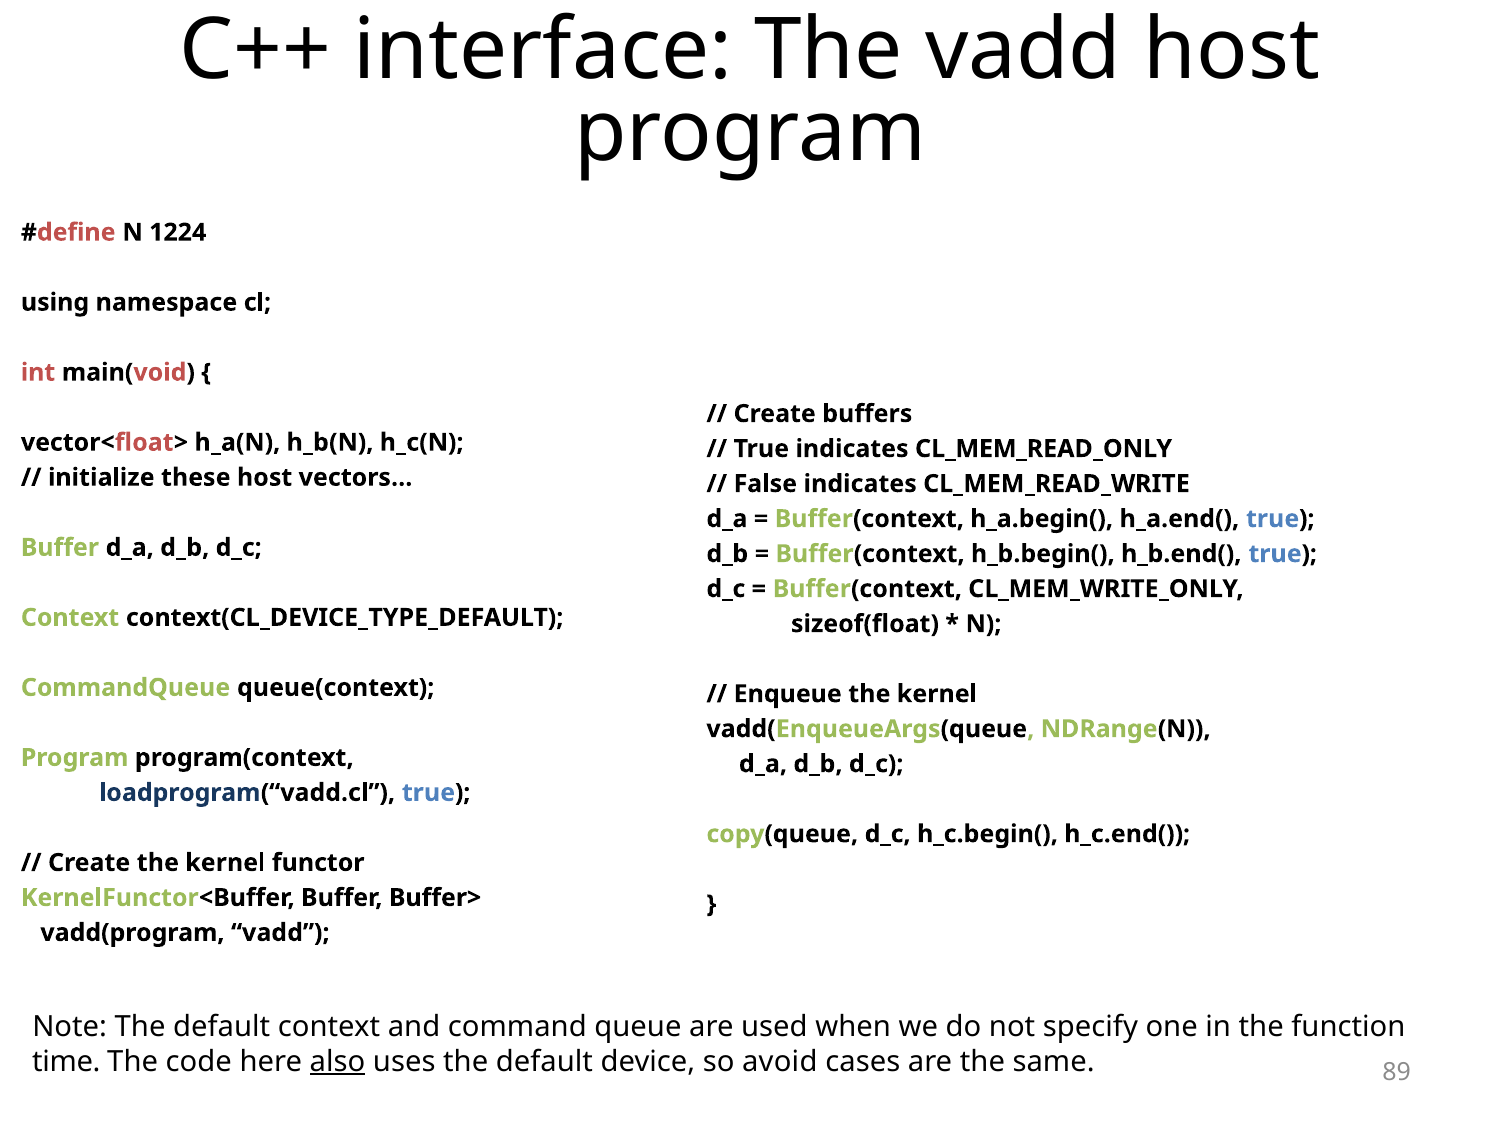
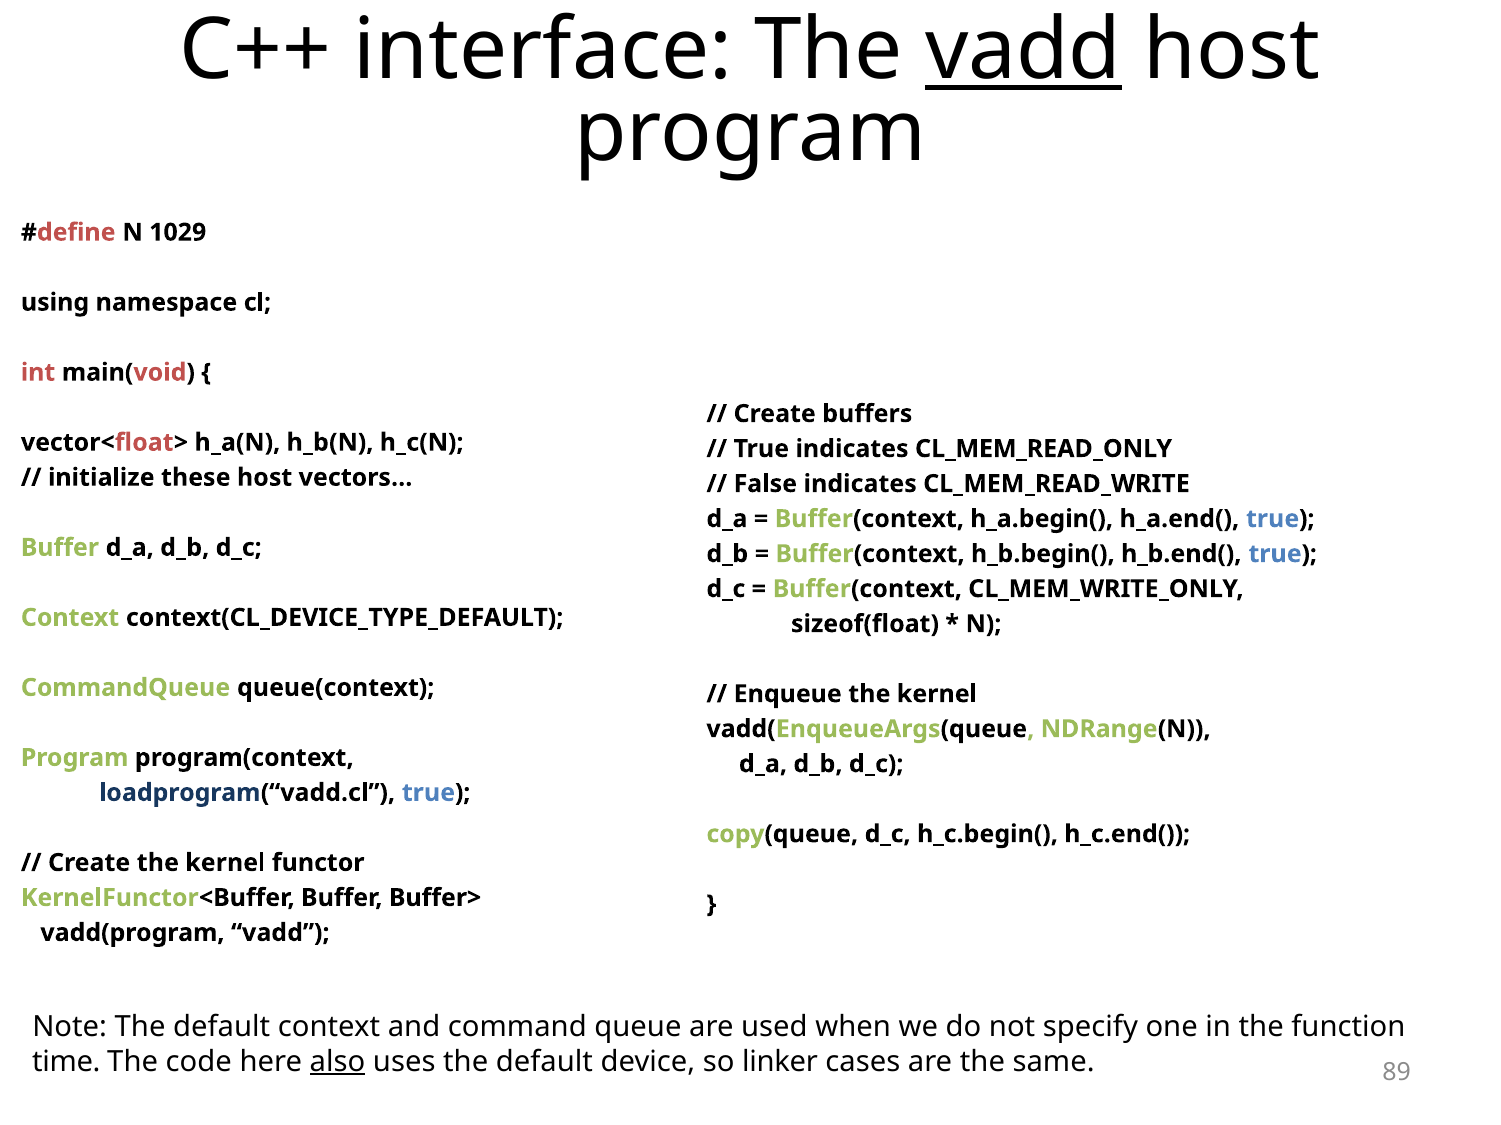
vadd underline: none -> present (1023, 51)
1224: 1224 -> 1029 (178, 233)
avoid: avoid -> linker (780, 1062)
